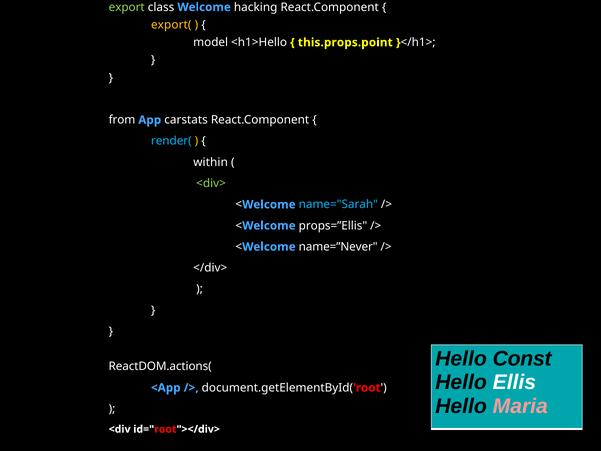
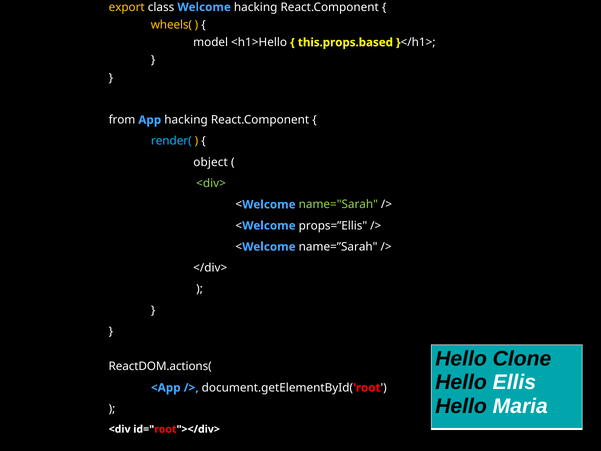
export colour: light green -> yellow (127, 7)
export(: export( -> wheels( (171, 25)
this.props.point: this.props.point -> this.props.based (345, 42)
App carstats: carstats -> hacking (186, 120)
within: within -> object (211, 162)
name="Sarah colour: light blue -> light green (338, 204)
name=”Never: name=”Never -> name=”Sarah (338, 247)
Const: Const -> Clone (522, 359)
Maria colour: pink -> white (520, 406)
